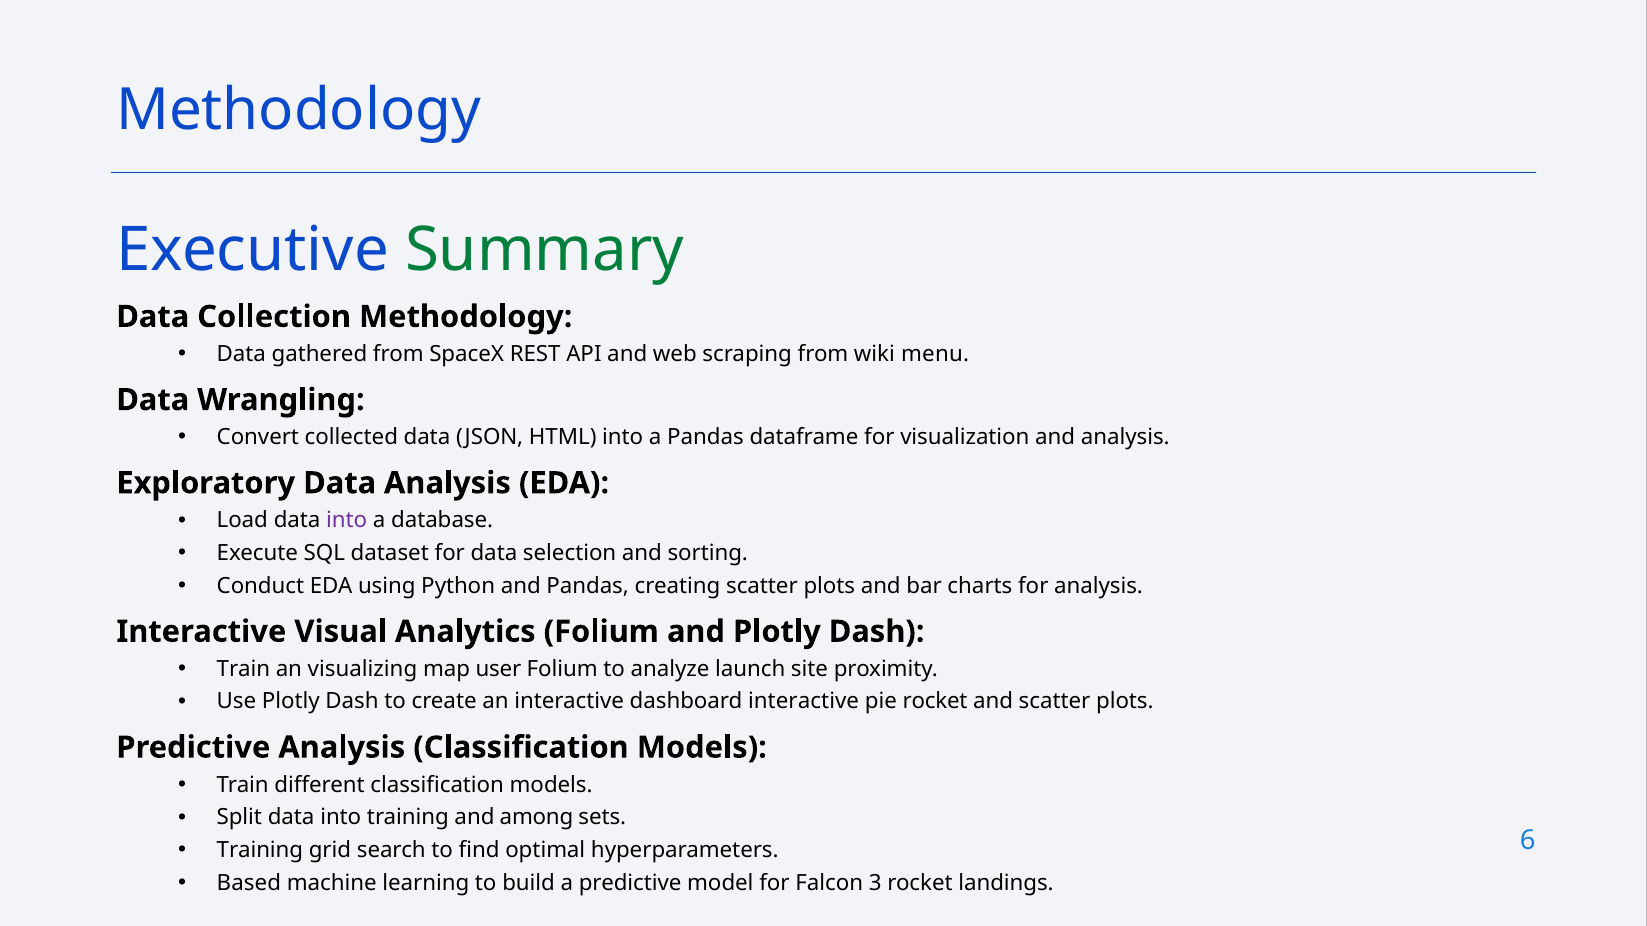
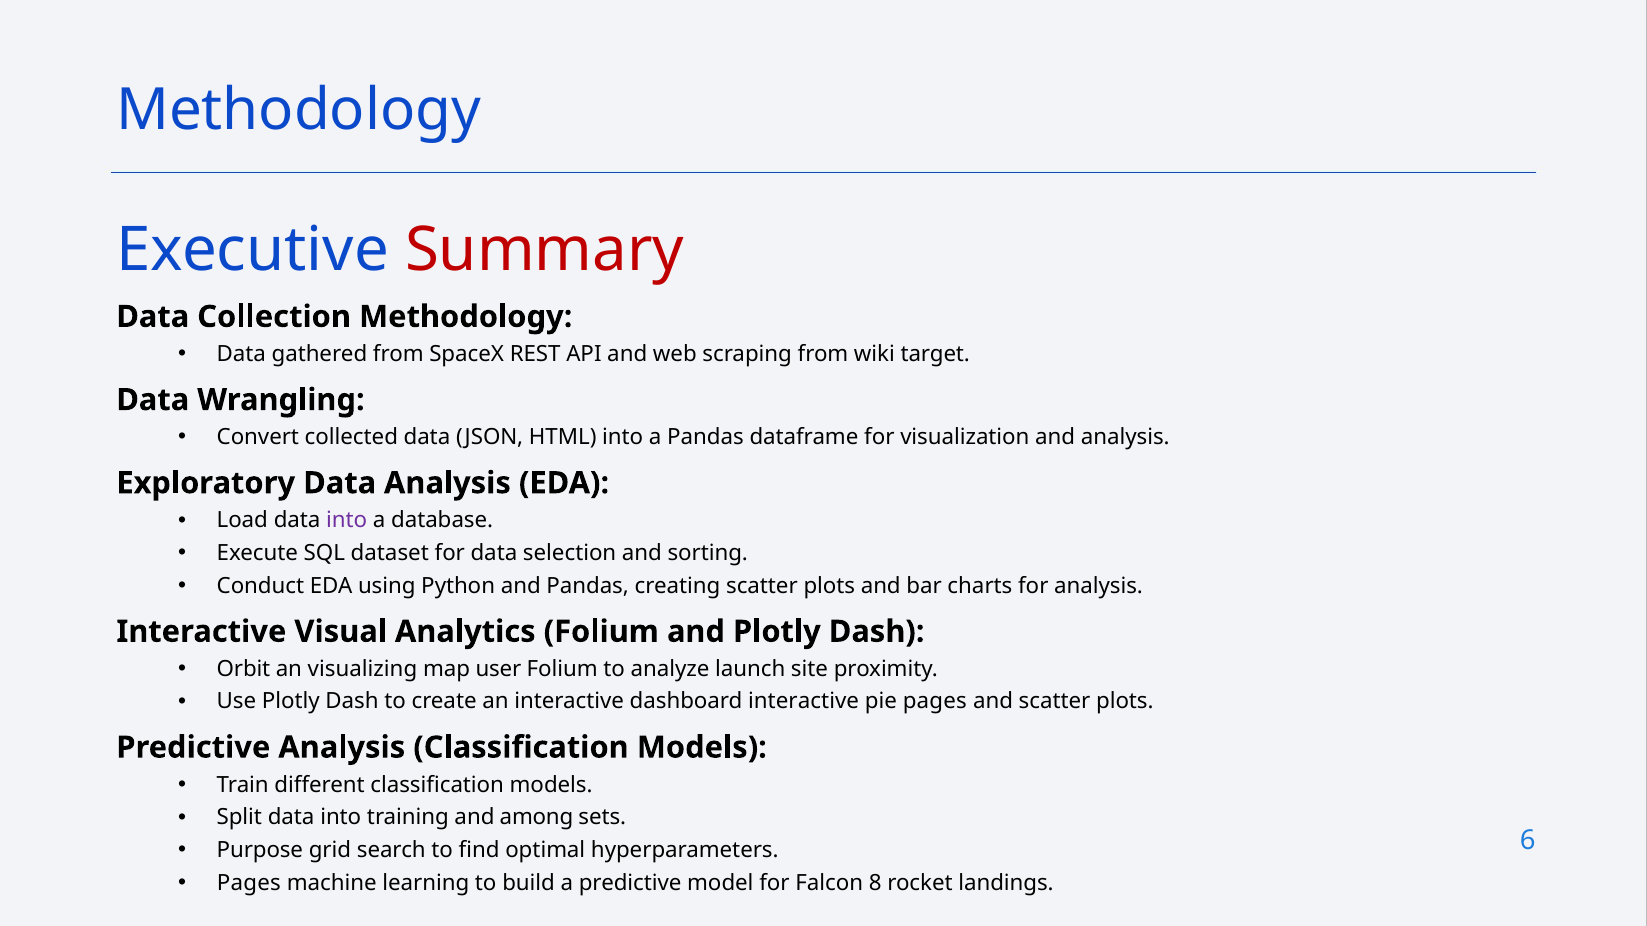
Summary colour: green -> red (545, 250)
menu: menu -> target (935, 354)
Train: Train -> Orbit (243, 669)
pie rocket: rocket -> pages (935, 702)
Training: Training -> Purpose (260, 850)
Based: Based -> Pages (249, 883)
3: 3 -> 8 (875, 883)
